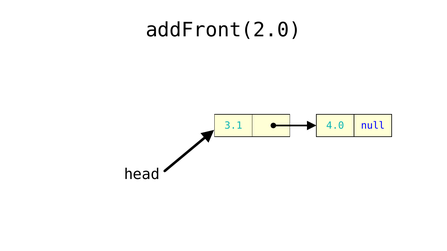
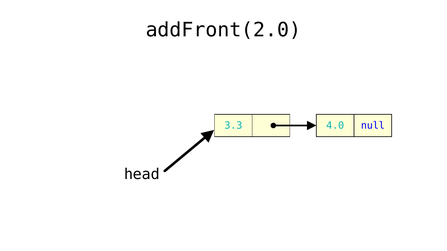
3.1: 3.1 -> 3.3 (233, 126)
